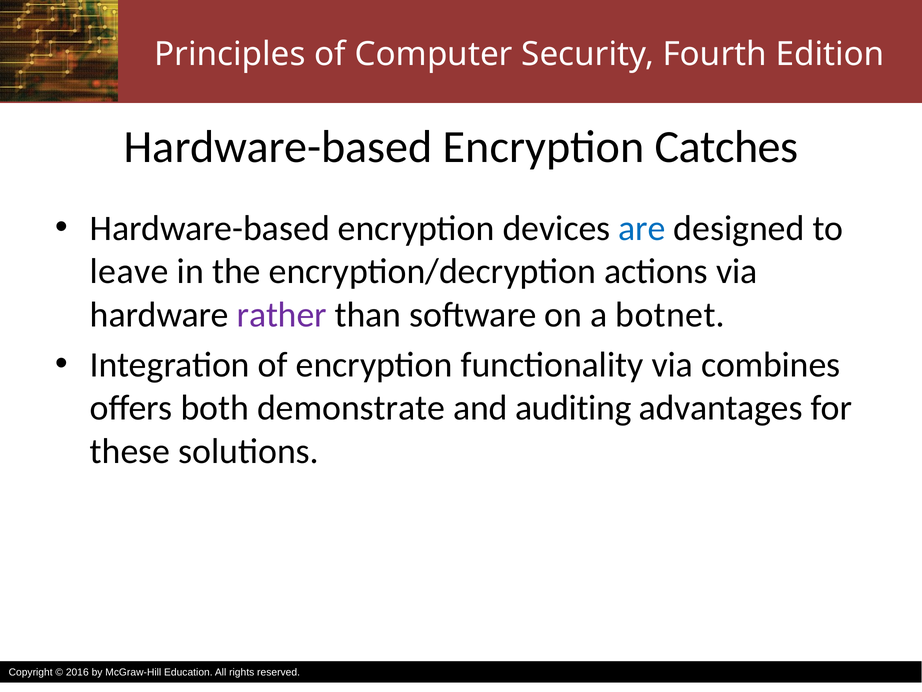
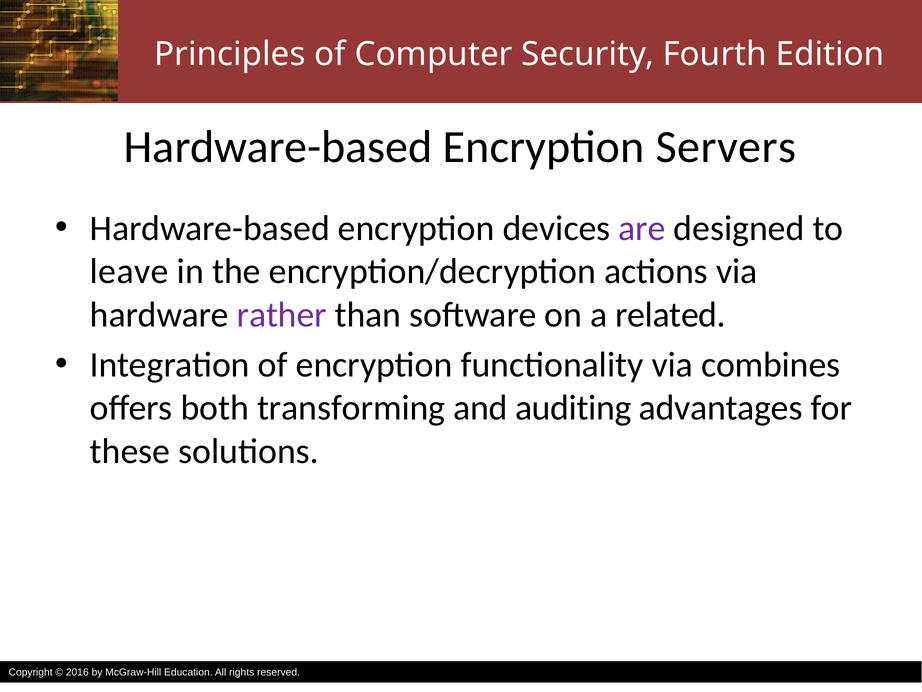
Catches: Catches -> Servers (726, 147)
are colour: blue -> purple (642, 228)
botnet: botnet -> related (671, 314)
demonstrate: demonstrate -> transforming (351, 408)
